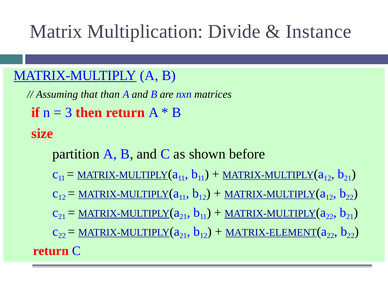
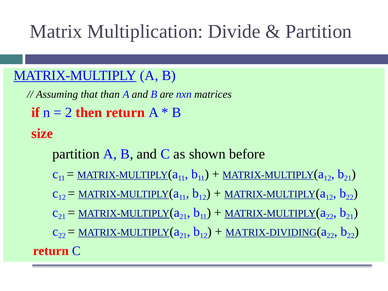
Instance: Instance -> Partition (319, 32)
3: 3 -> 2 (69, 113)
MATRIX-ELEMENT: MATRIX-ELEMENT -> MATRIX-DIVIDING (271, 232)
